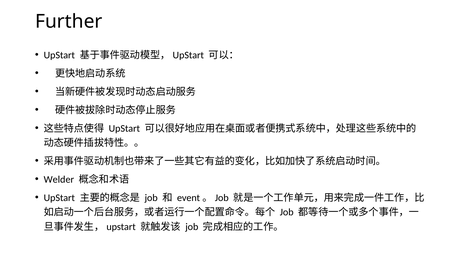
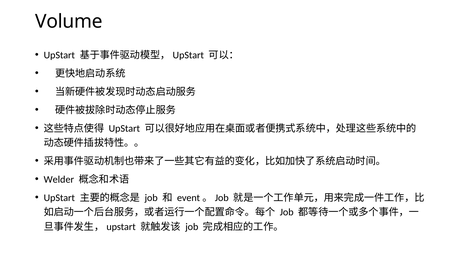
Further: Further -> Volume (69, 21)
